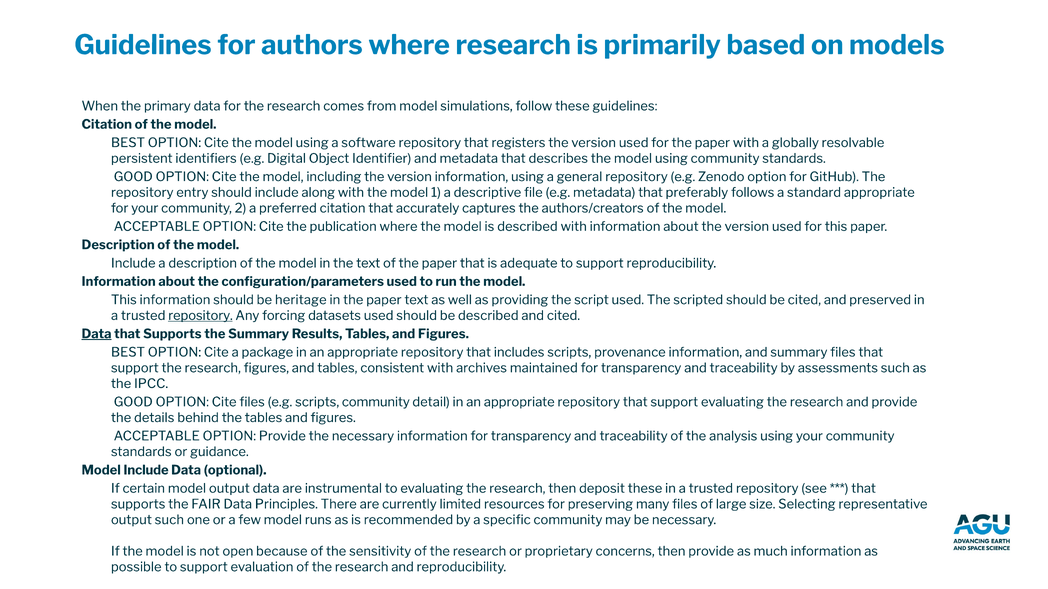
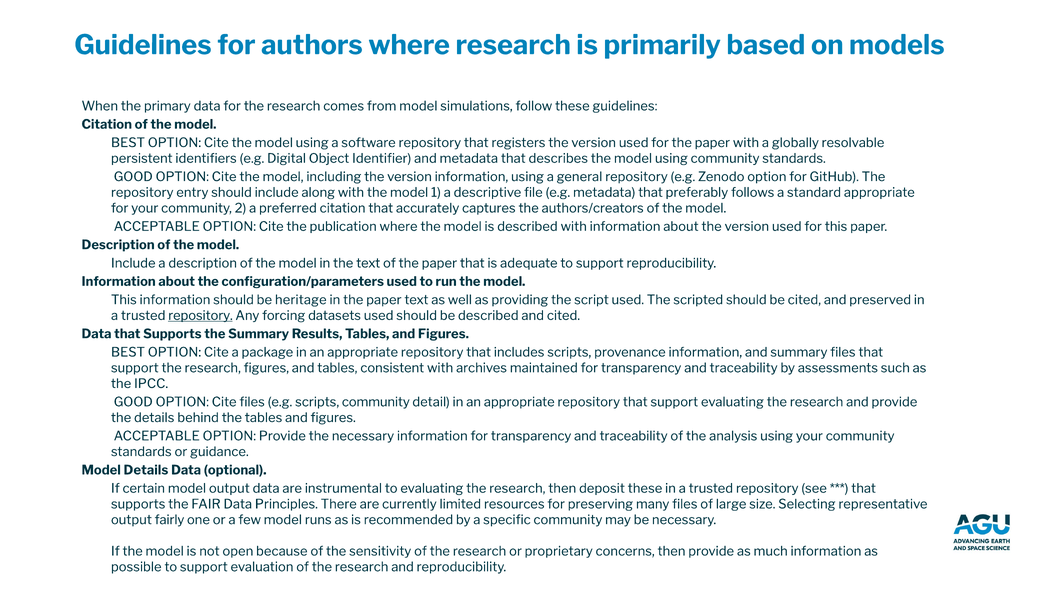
Data underline: present -> none (96, 334)
Include: Include -> Details (146, 470)
output such: such -> fairly (169, 520)
